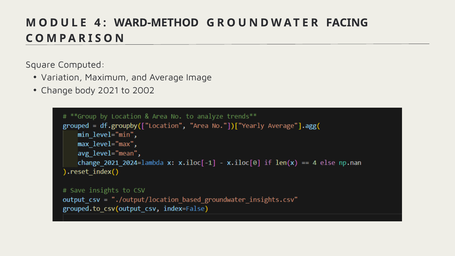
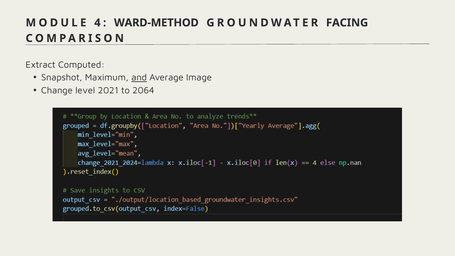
Square: Square -> Extract (41, 65)
Variation: Variation -> Snapshot (62, 78)
and underline: none -> present (139, 78)
body: body -> level (85, 90)
2002: 2002 -> 2064 (143, 90)
